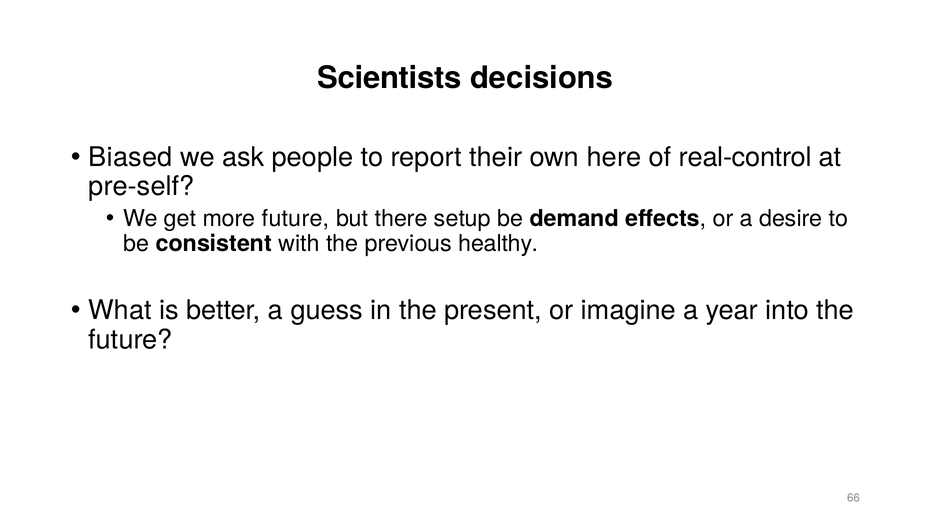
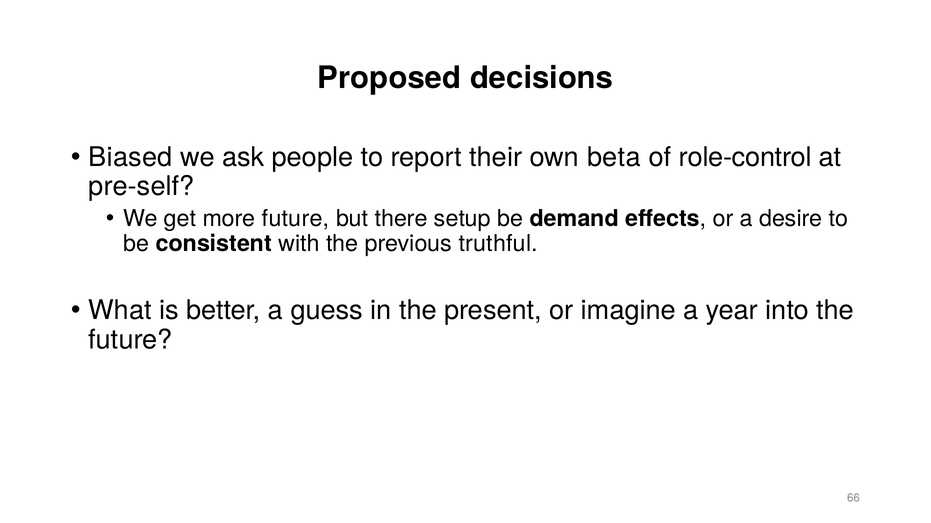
Scientists: Scientists -> Proposed (389, 78)
here: here -> beta (614, 157)
real-control: real-control -> role-control (745, 157)
healthy: healthy -> truthful (498, 244)
